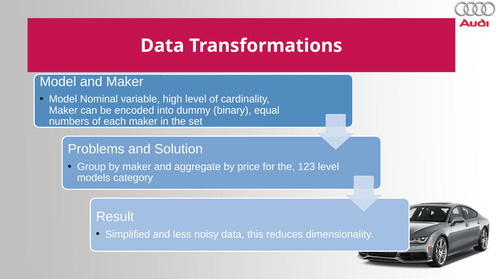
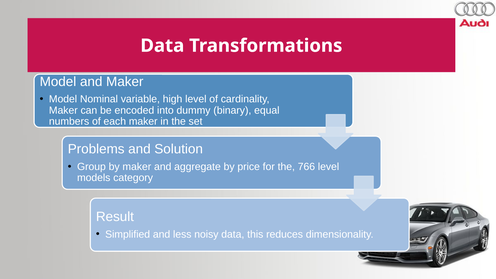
123: 123 -> 766 (306, 167)
